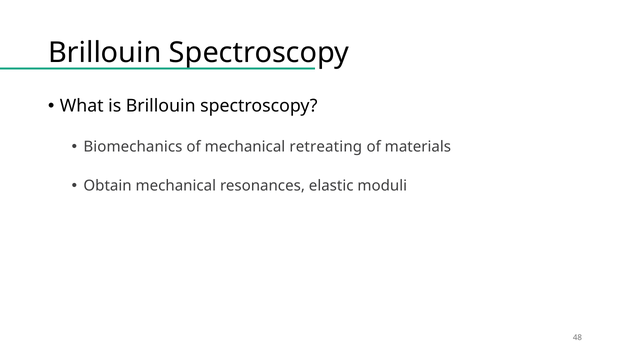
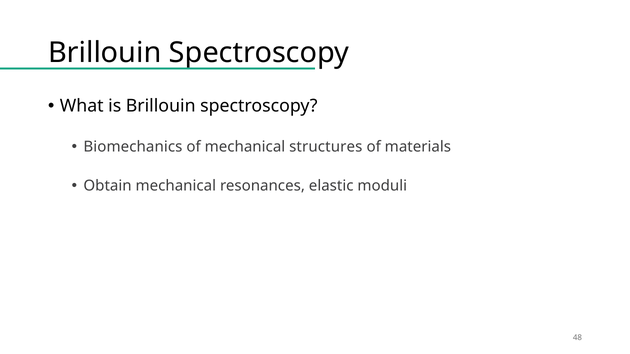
retreating: retreating -> structures (326, 147)
